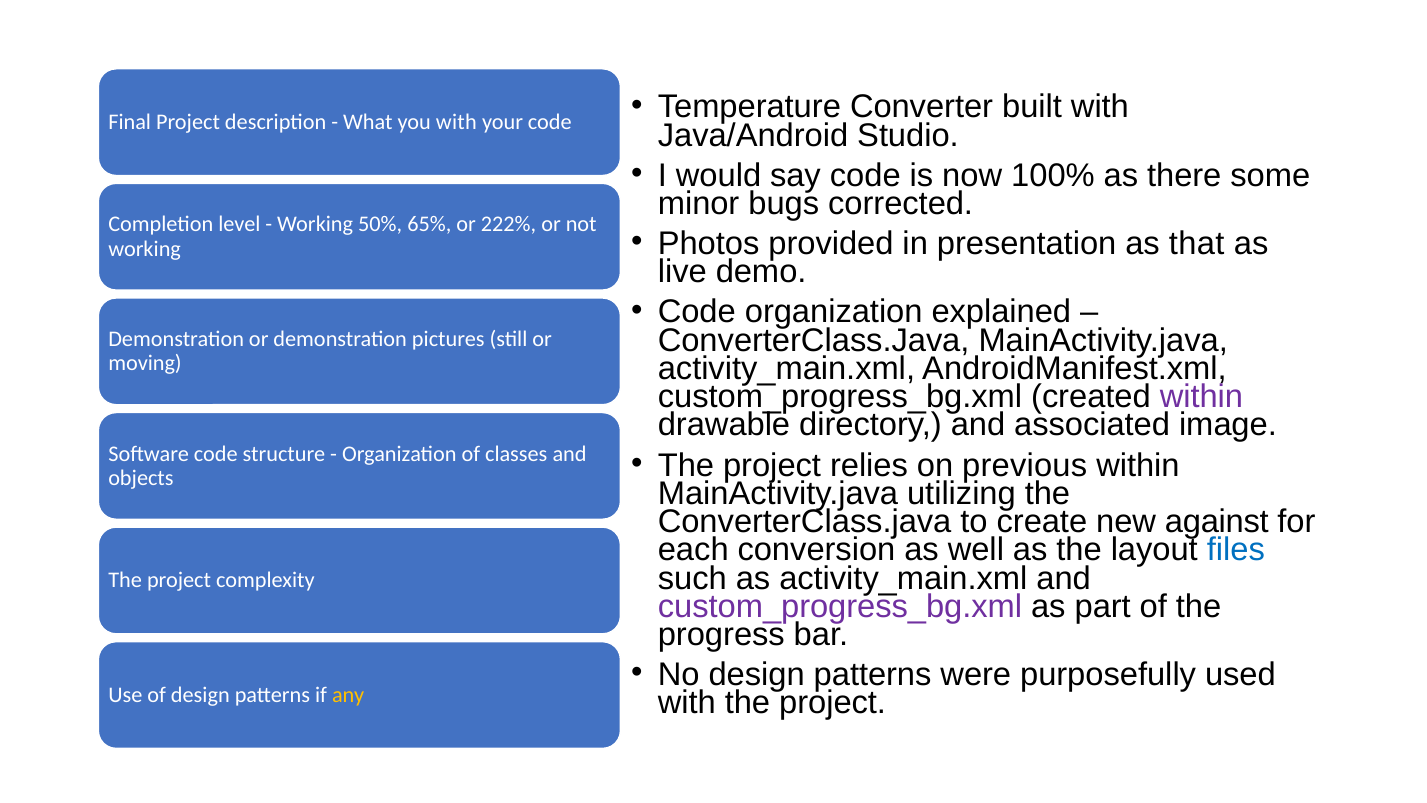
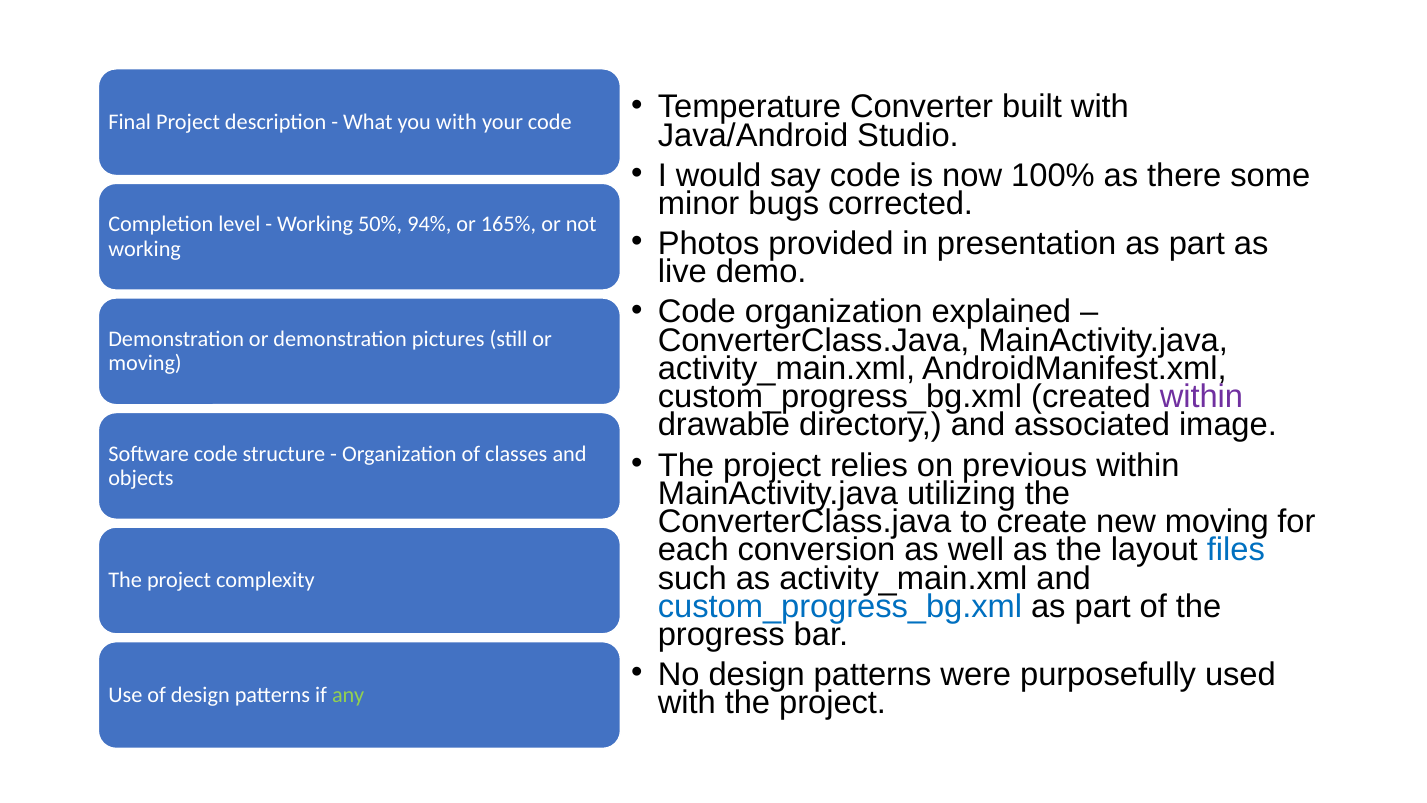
65%: 65% -> 94% (429, 224)
222%: 222% -> 165% (509, 224)
presentation as that: that -> part (1197, 244)
new against: against -> moving (1217, 522)
custom_progress_bg.xml colour: purple -> blue (840, 606)
any colour: yellow -> light green (348, 695)
